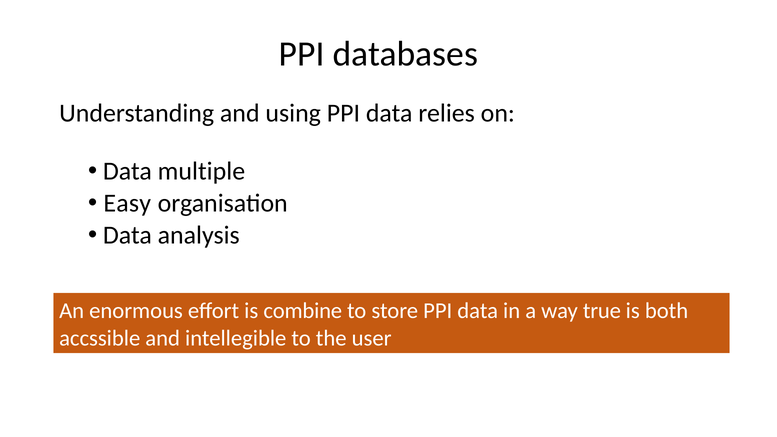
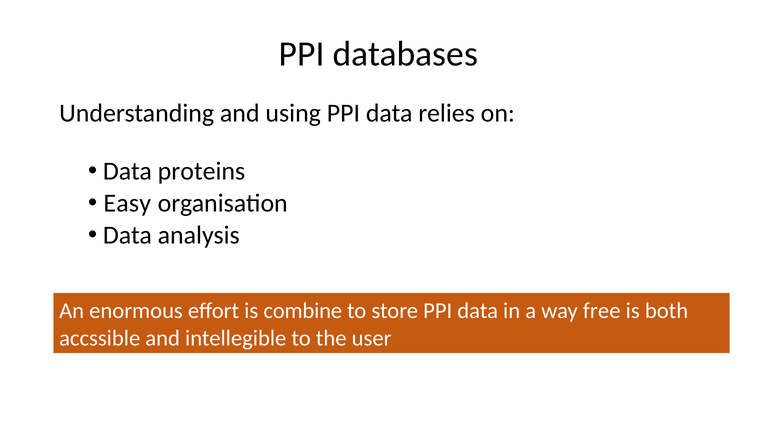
multiple: multiple -> proteins (201, 171)
true: true -> free (602, 311)
